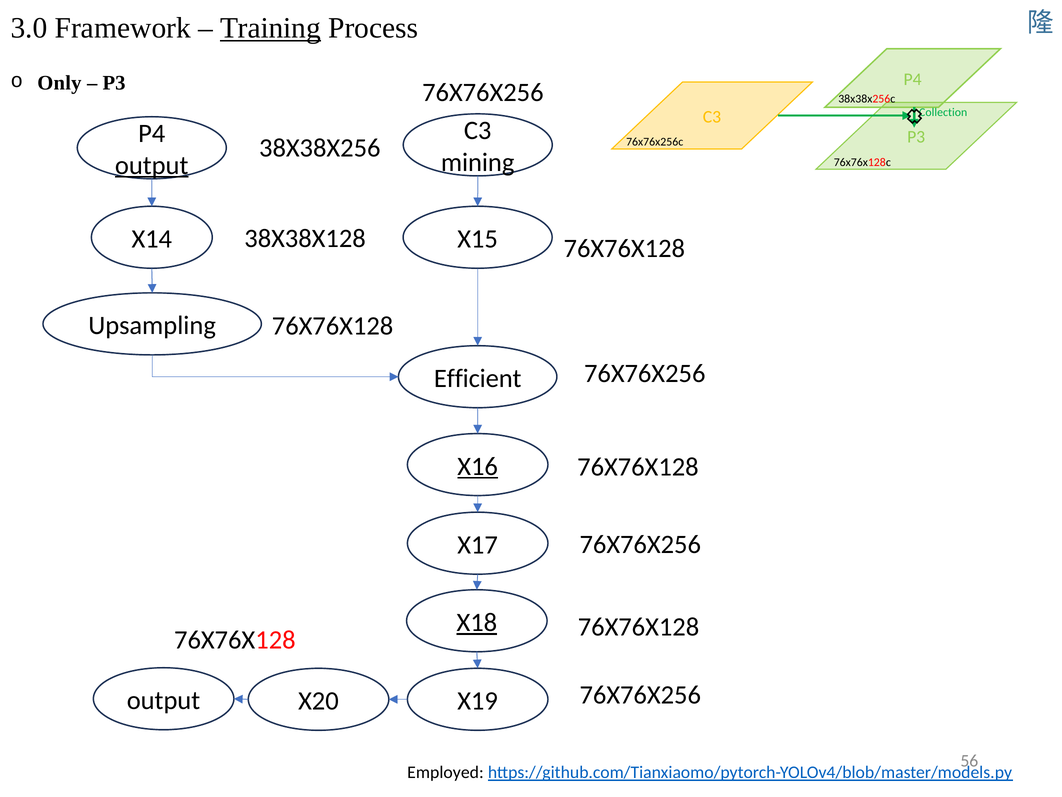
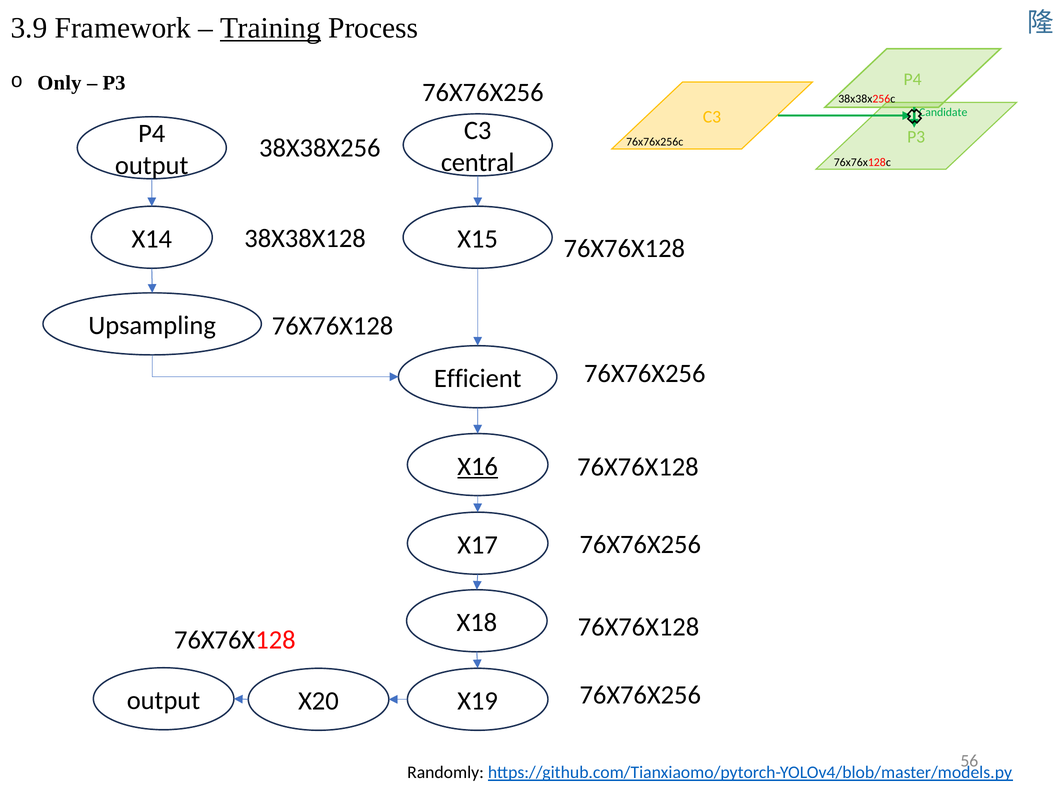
3.0: 3.0 -> 3.9 (29, 28)
Collection: Collection -> Candidate (943, 112)
mining: mining -> central (478, 162)
output underline: present -> none (152, 165)
X18 underline: present -> none (477, 622)
Employed: Employed -> Randomly (446, 772)
